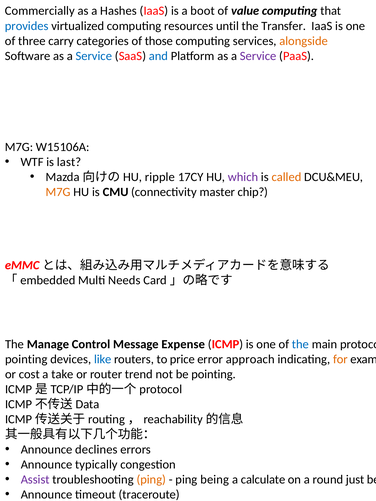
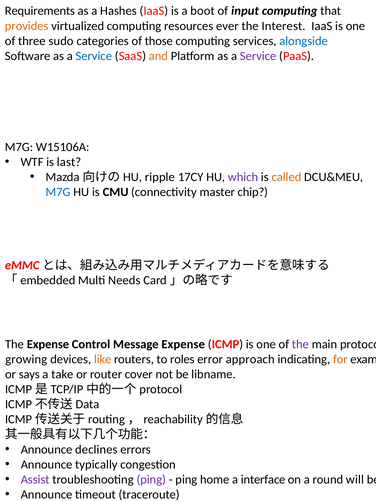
Commercially: Commercially -> Requirements (40, 11)
value: value -> input (245, 11)
provides colour: blue -> orange (27, 26)
until: until -> ever (227, 26)
Transfer: Transfer -> Interest (284, 26)
carry: carry -> sudo (61, 41)
alongside colour: orange -> blue (304, 41)
and colour: blue -> orange (158, 56)
M7G colour: orange -> blue (58, 192)
The Manage: Manage -> Expense (48, 344)
the colour: blue -> purple (300, 344)
pointing: pointing -> growing (26, 359)
like colour: blue -> orange (103, 359)
price: price -> roles (182, 359)
cost: cost -> says (29, 374)
trend: trend -> cover (139, 374)
be pointing: pointing -> libname (214, 374)
ping colour: orange -> purple (151, 480)
being: being -> home (215, 480)
calculate: calculate -> interface (263, 480)
just: just -> will (355, 480)
